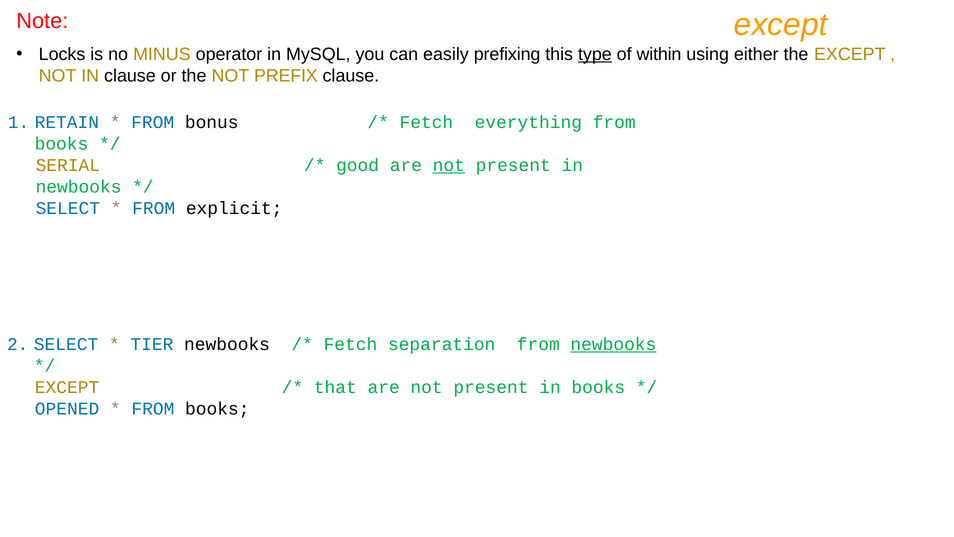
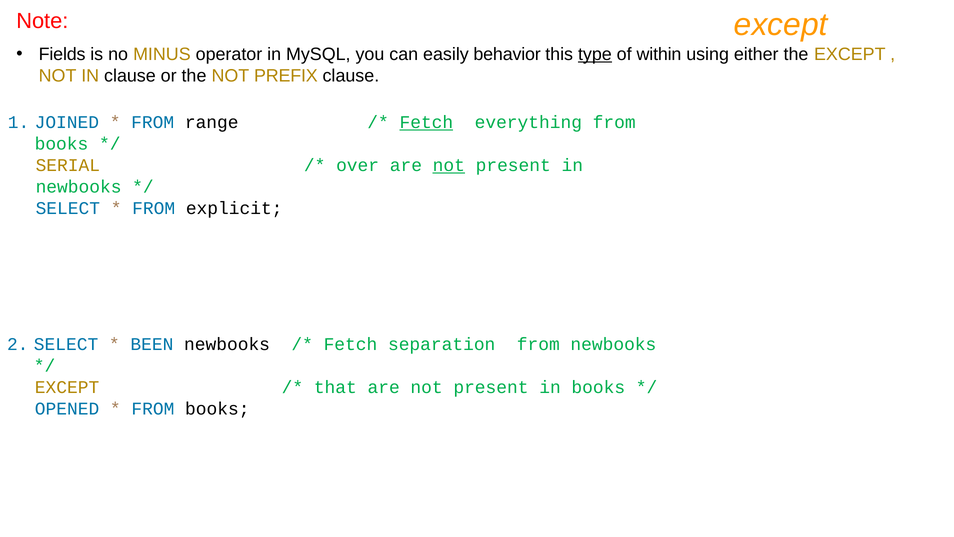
Locks: Locks -> Fields (62, 54)
prefixing: prefixing -> behavior (507, 54)
RETAIN: RETAIN -> JOINED (67, 122)
bonus: bonus -> range (212, 122)
Fetch underline: none -> present (426, 122)
good: good -> over (358, 165)
TIER: TIER -> BEEN (152, 344)
newbooks underline: present -> none (613, 344)
